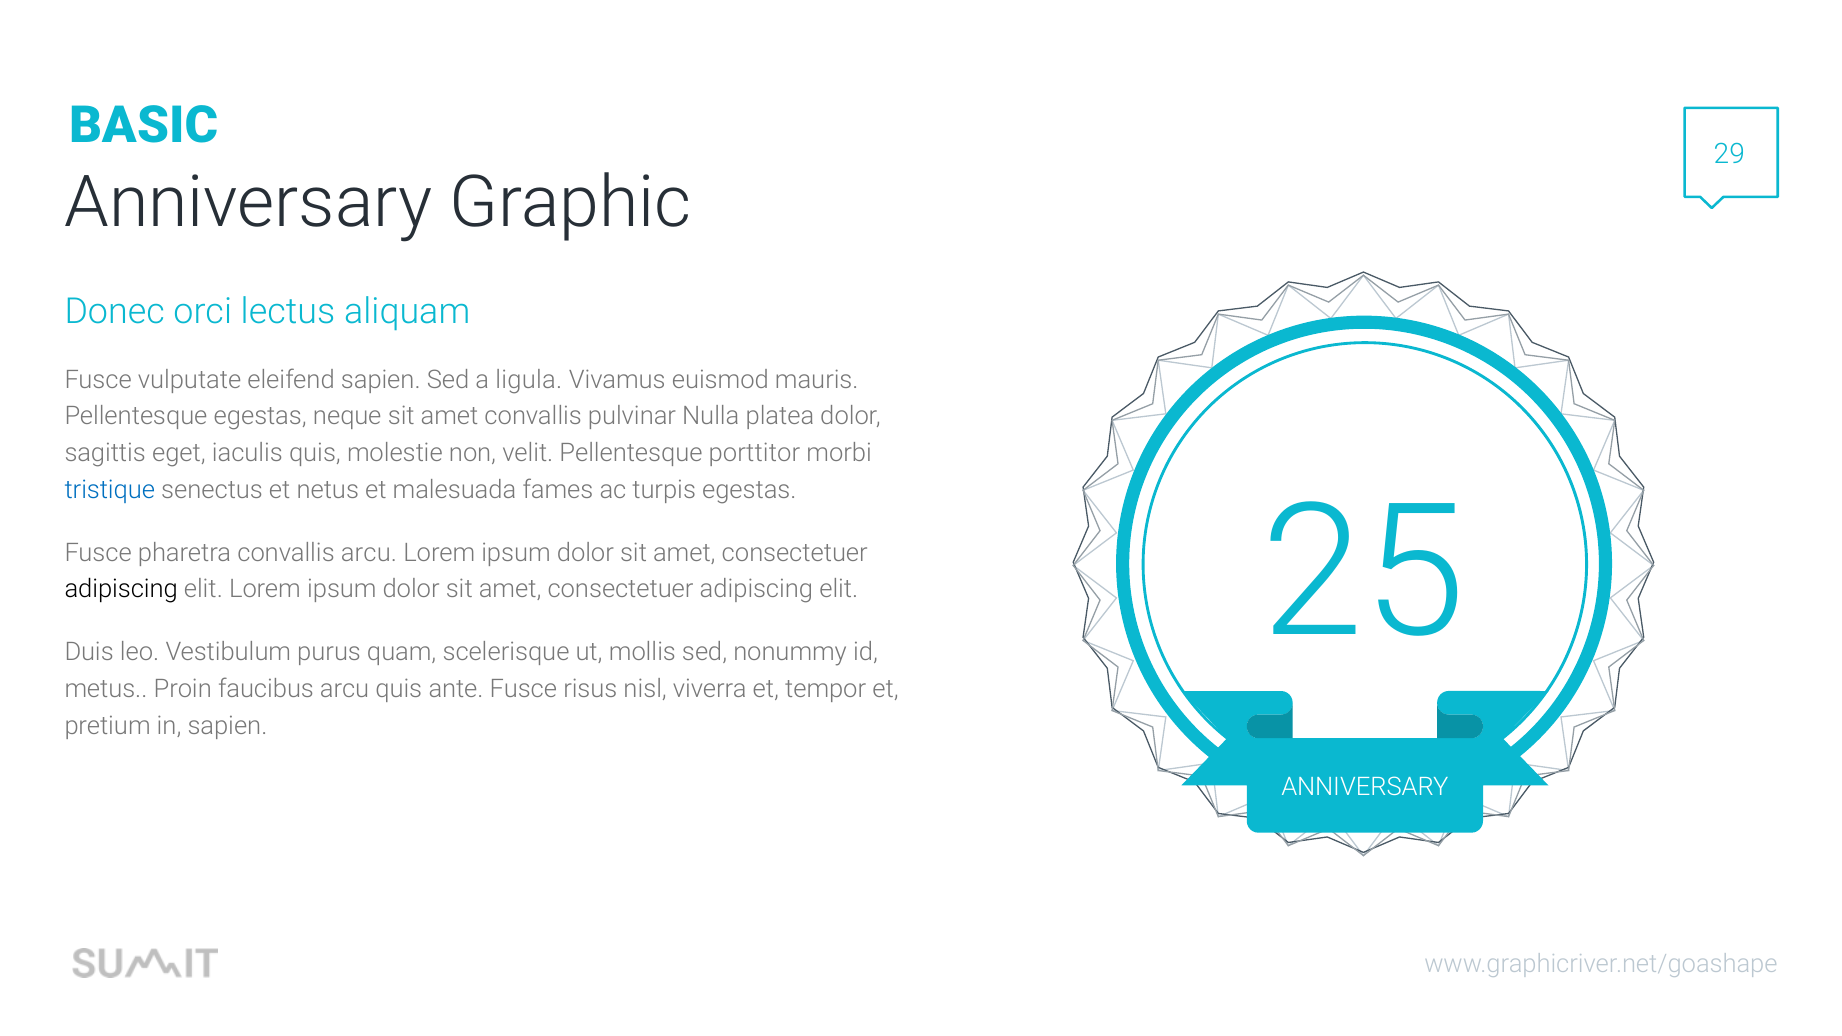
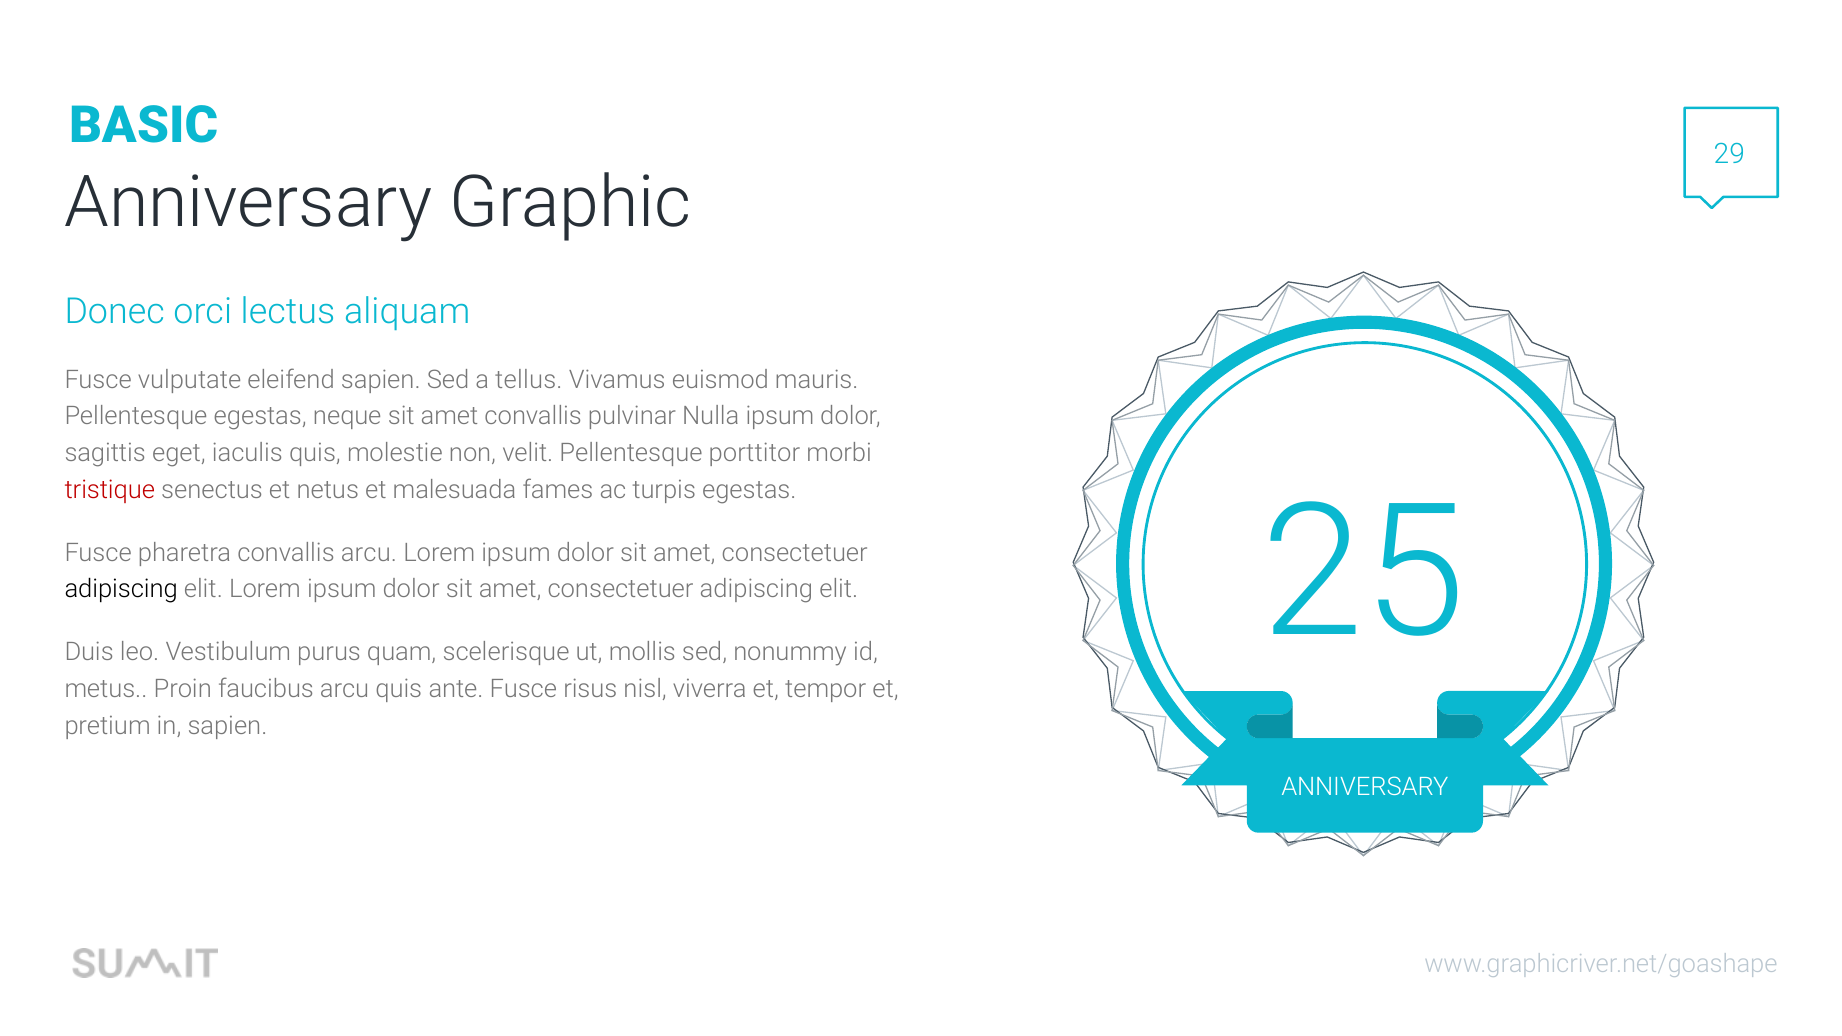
ligula: ligula -> tellus (529, 380)
Nulla platea: platea -> ipsum (780, 417)
tristique colour: blue -> red (110, 490)
